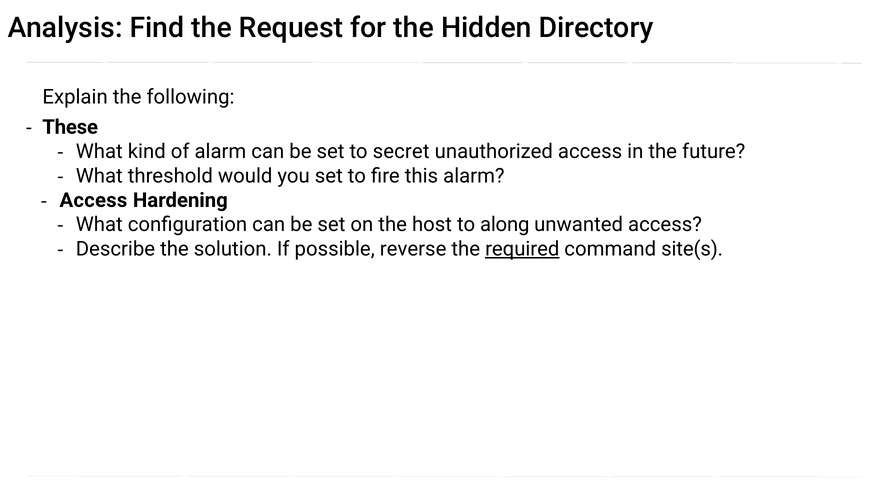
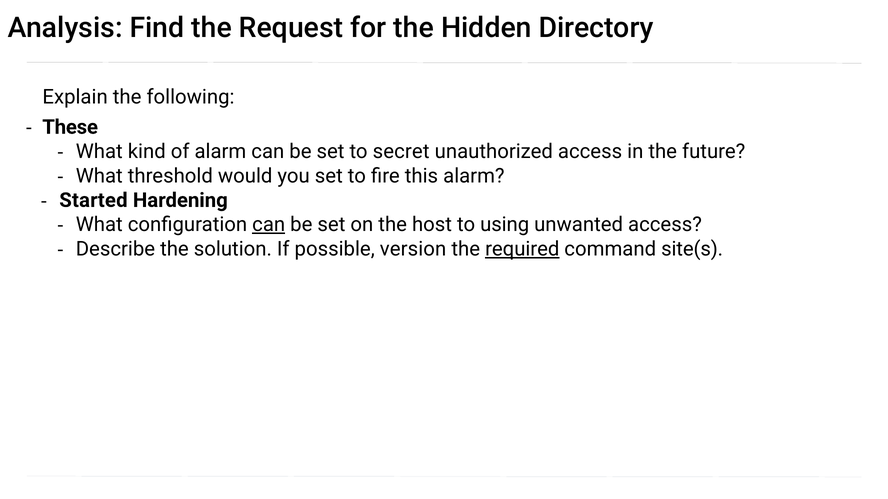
Access: Access -> Started (93, 200)
can underline: none -> present (269, 225)
along: along -> using (505, 225)
reverse: reverse -> version (413, 249)
